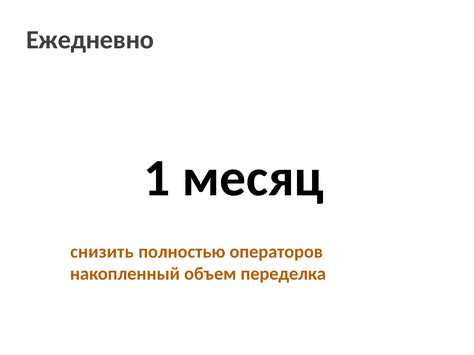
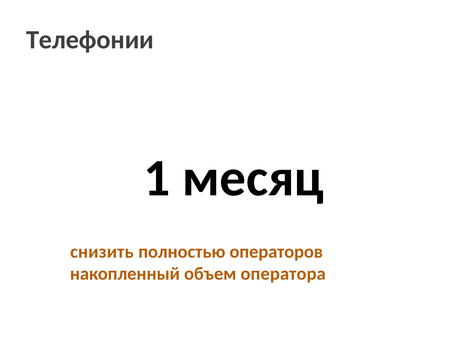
Ежедневно: Ежедневно -> Телефонии (90, 40)
переделка: переделка -> оператора (283, 274)
